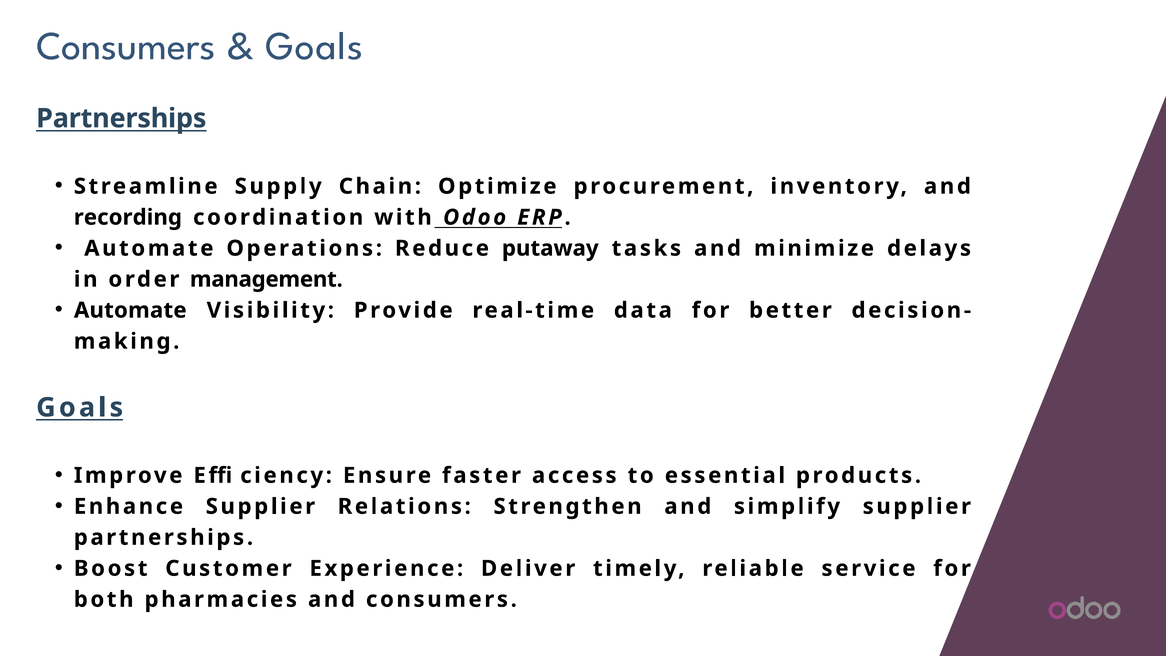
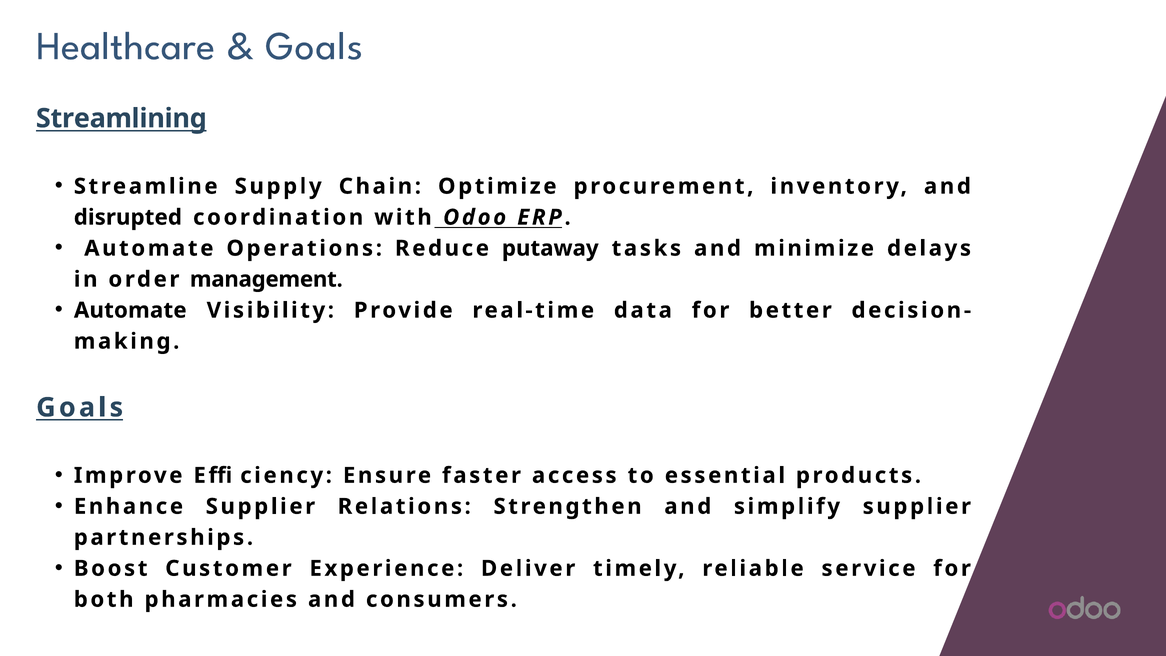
Consumers: Consumers -> Healthcare (126, 46)
Partnerships: Partnerships -> Streamlining (121, 118)
recording: recording -> disrupted (128, 217)
